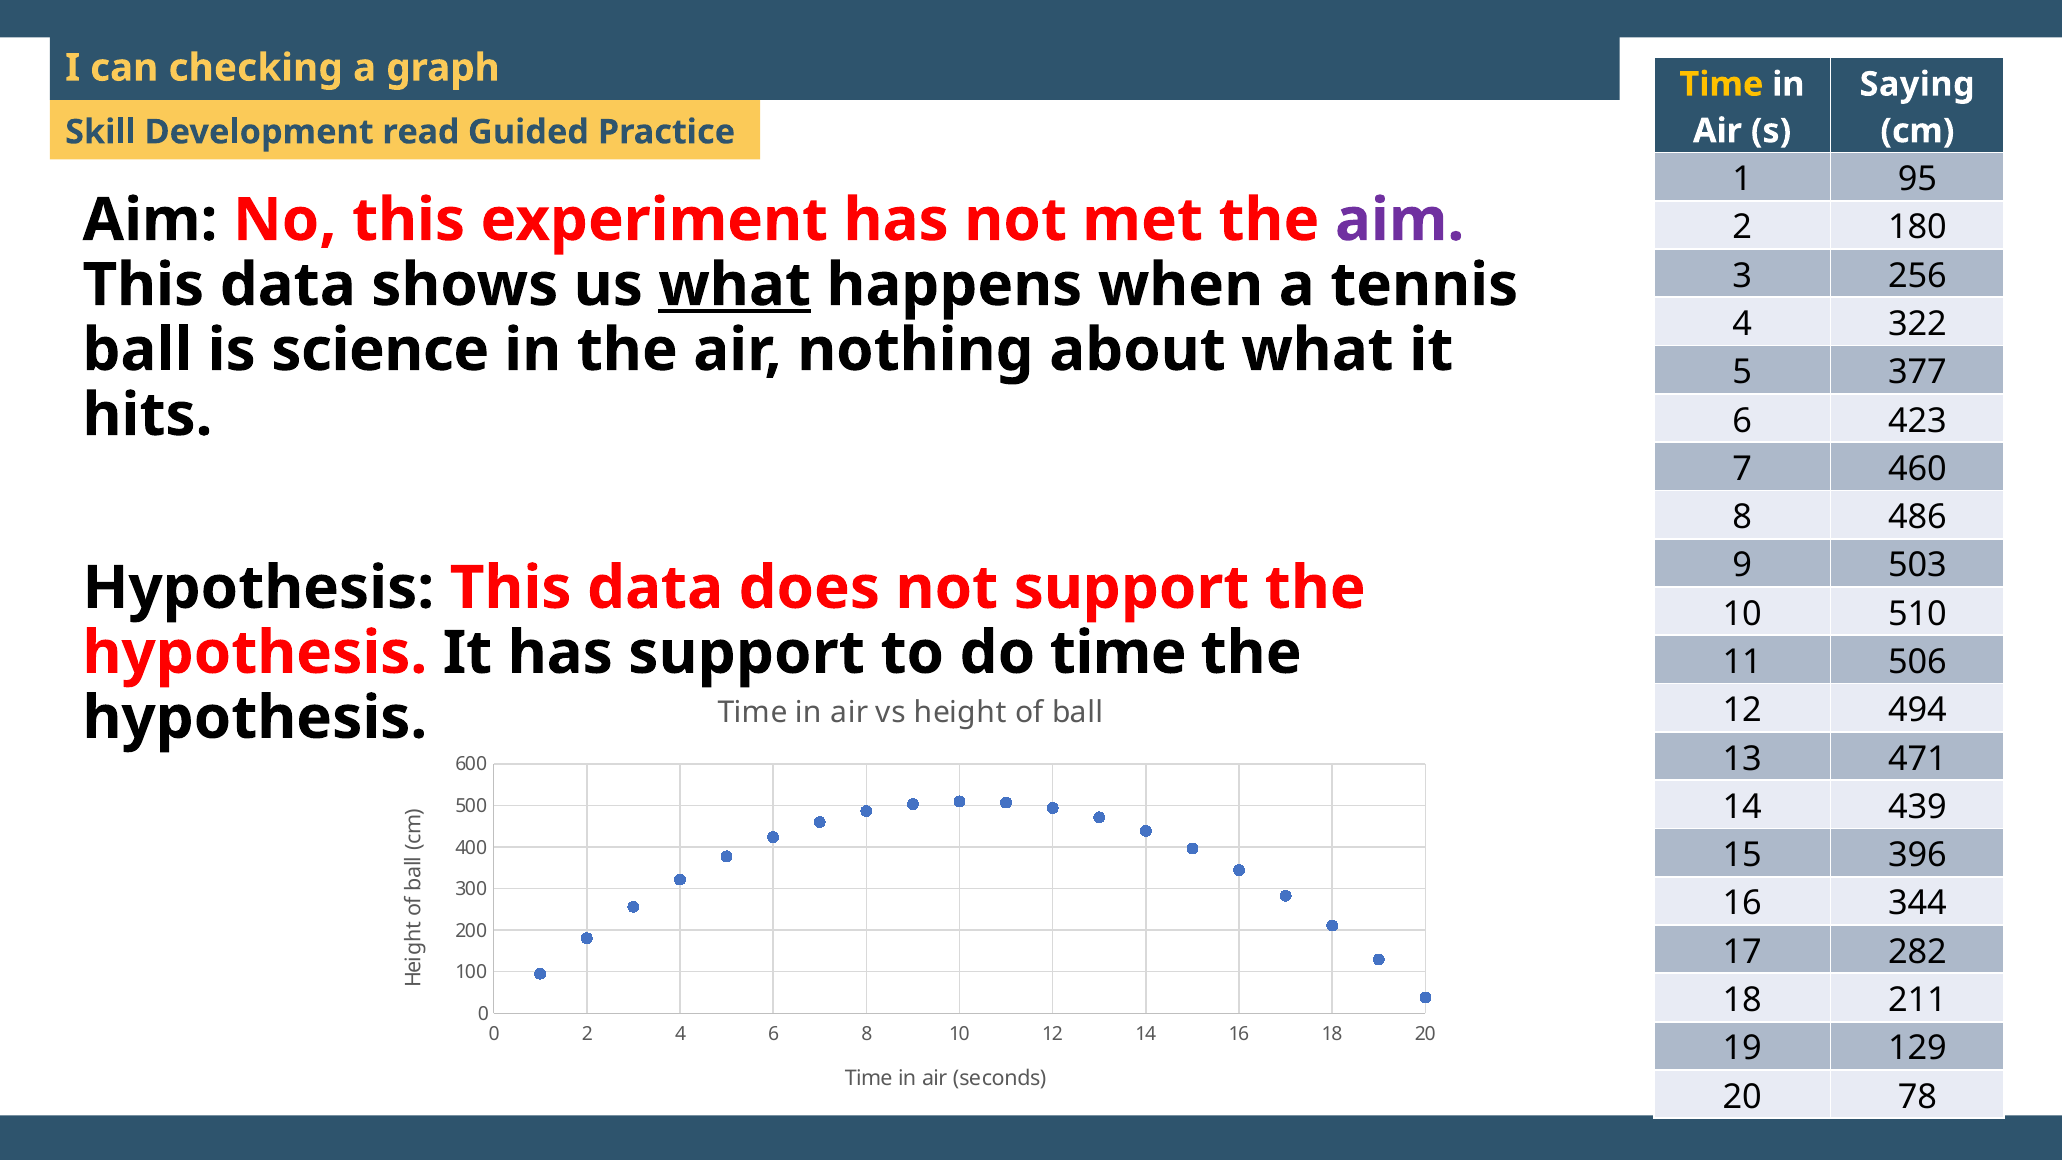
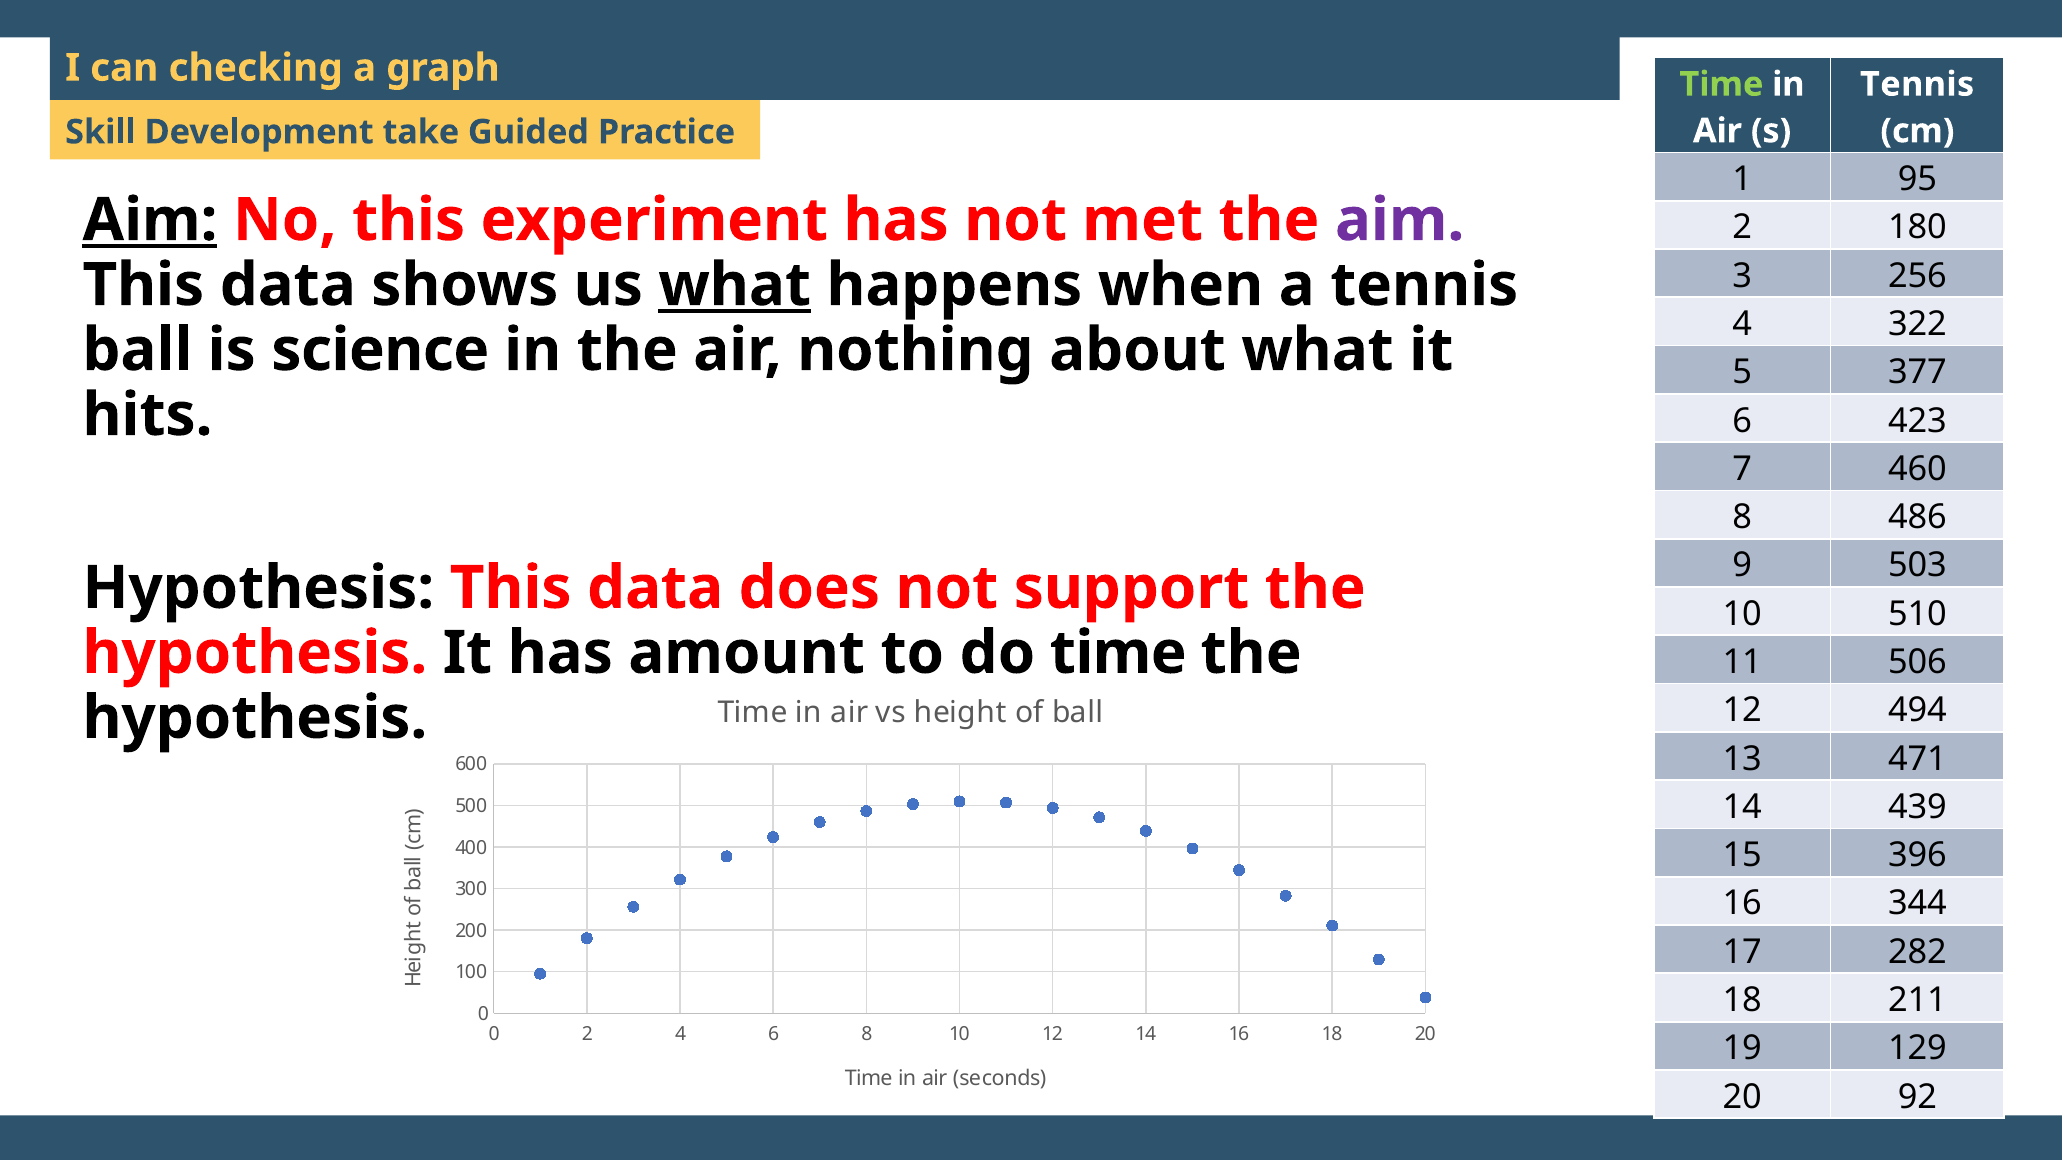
Time colour: yellow -> light green (1721, 84)
Saying: Saying -> Tennis (1917, 84)
read: read -> take (421, 132)
Aim underline: none -> present (150, 220)
has support: support -> amount (747, 653)
78: 78 -> 92 (1917, 1097)
